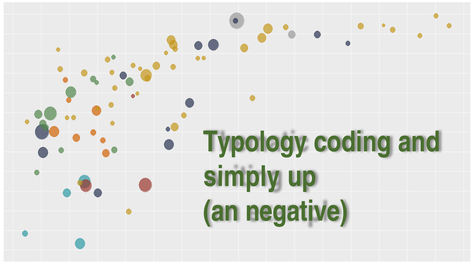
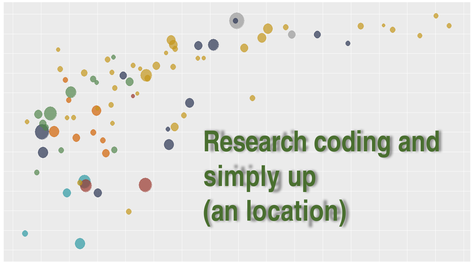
Typology: Typology -> Research (255, 142)
negative: negative -> location (296, 211)
